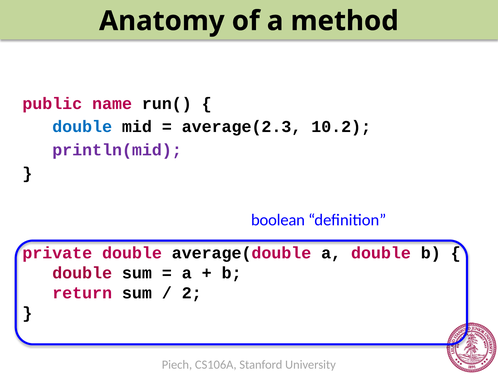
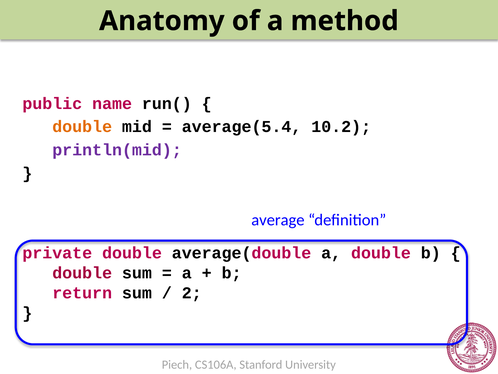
double colour: blue -> orange (82, 127)
average(2.3: average(2.3 -> average(5.4 (242, 127)
boolean: boolean -> average (278, 220)
